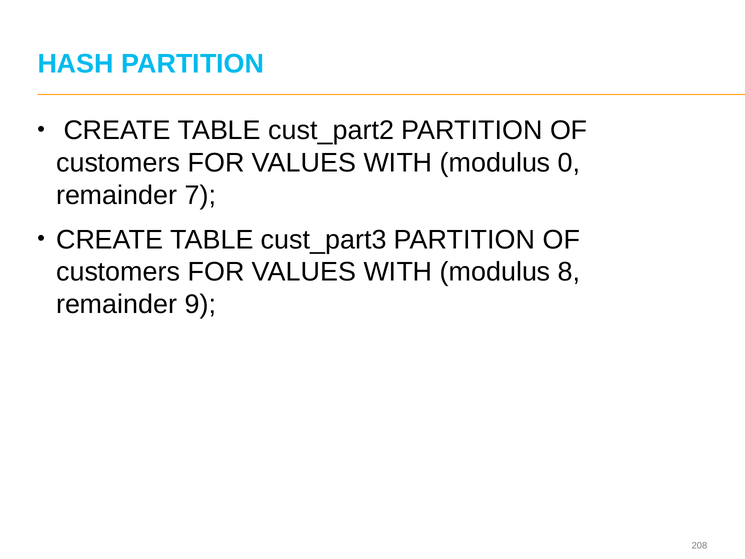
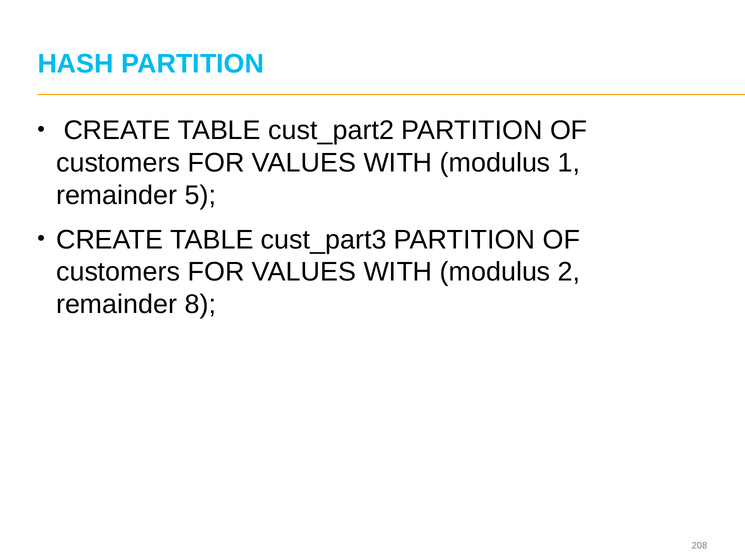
0: 0 -> 1 (569, 163)
7: 7 -> 5 (200, 195)
8: 8 -> 2 (569, 272)
9: 9 -> 8 (200, 304)
